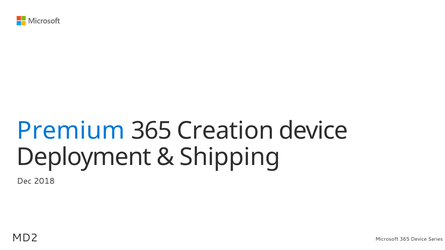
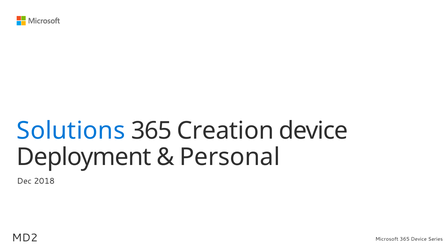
Premium: Premium -> Solutions (71, 131)
Shipping: Shipping -> Personal (230, 157)
